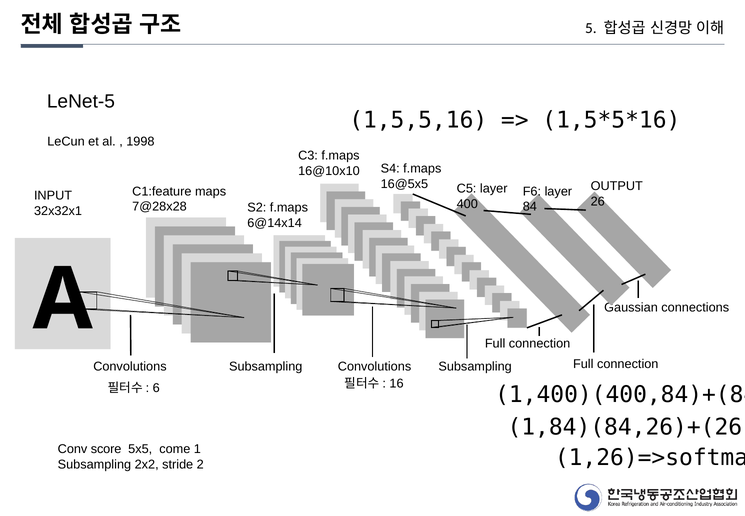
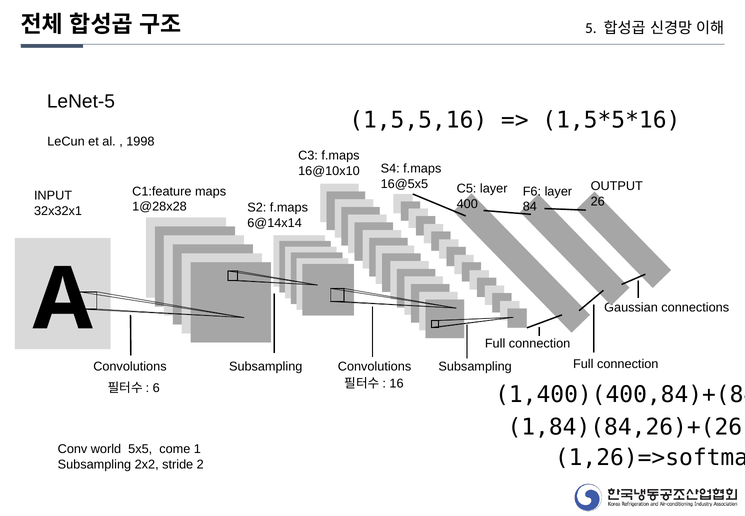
7@28x28: 7@28x28 -> 1@28x28 (160, 207)
score: score -> world (106, 449)
